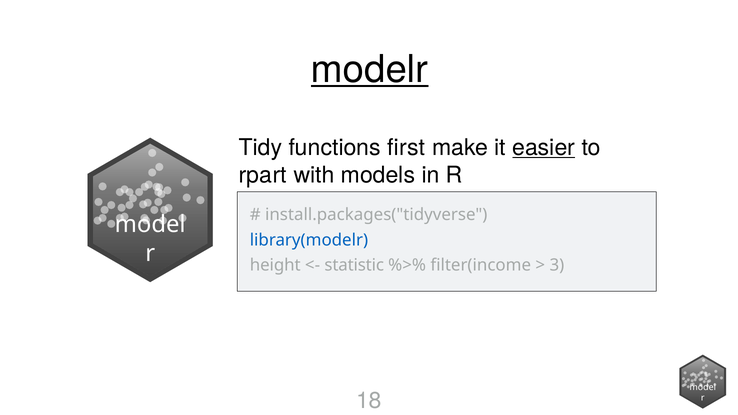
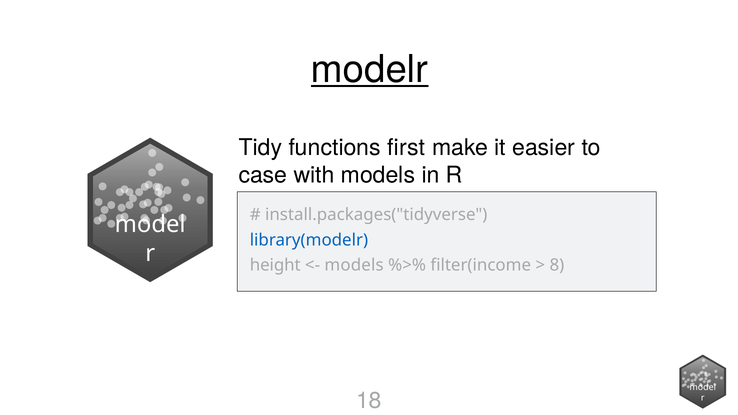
easier underline: present -> none (544, 148)
rpart: rpart -> case (263, 175)
statistic: statistic -> models (354, 265)
3: 3 -> 8 (557, 265)
